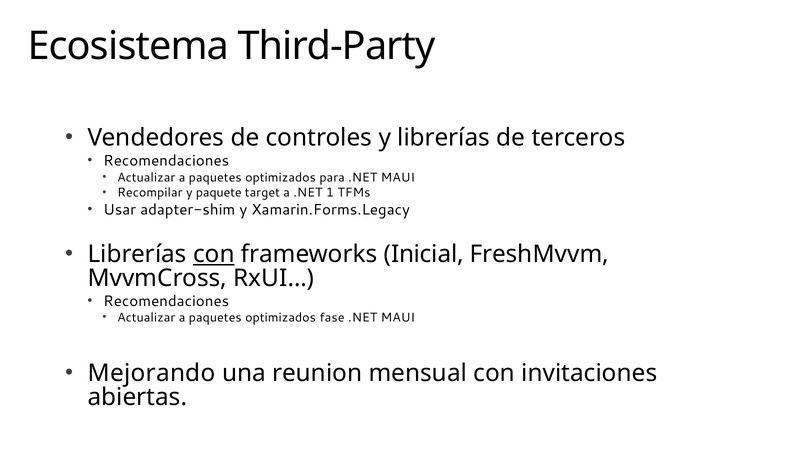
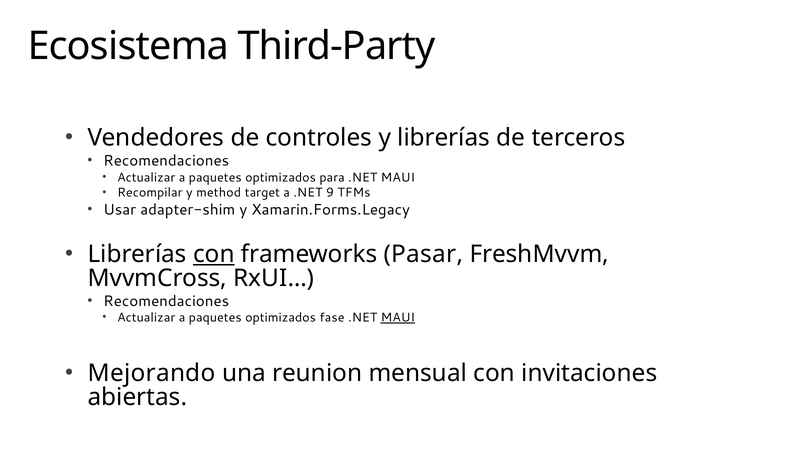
paquete: paquete -> method (219, 193)
1: 1 -> 9 (330, 193)
Inicial: Inicial -> Pasar (424, 255)
MAUI underline: none -> present (398, 318)
